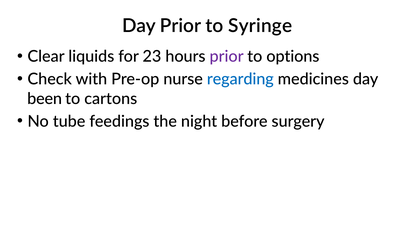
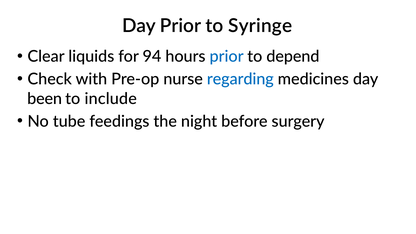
23: 23 -> 94 (152, 57)
prior colour: purple -> blue (227, 57)
options: options -> depend (293, 57)
cartons: cartons -> include (111, 99)
